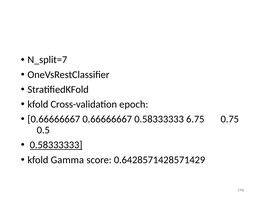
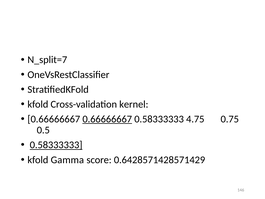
epoch: epoch -> kernel (134, 104)
0.66666667 underline: none -> present (107, 119)
6.75: 6.75 -> 4.75 (195, 119)
